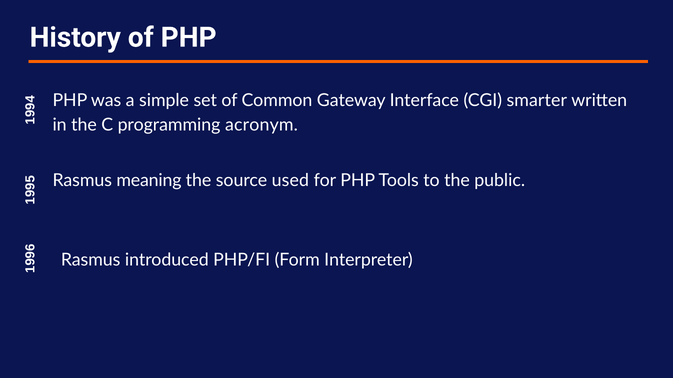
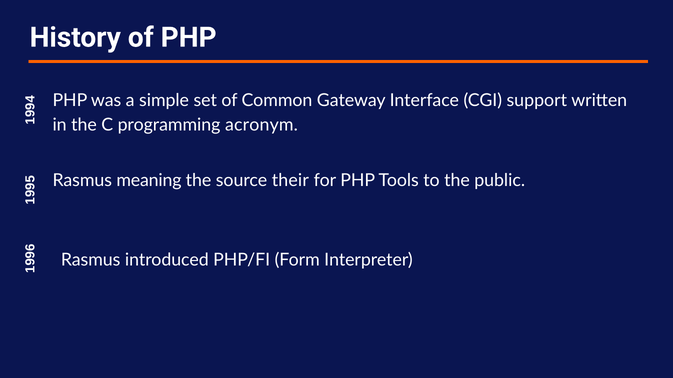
smarter: smarter -> support (537, 101)
used: used -> their (290, 180)
